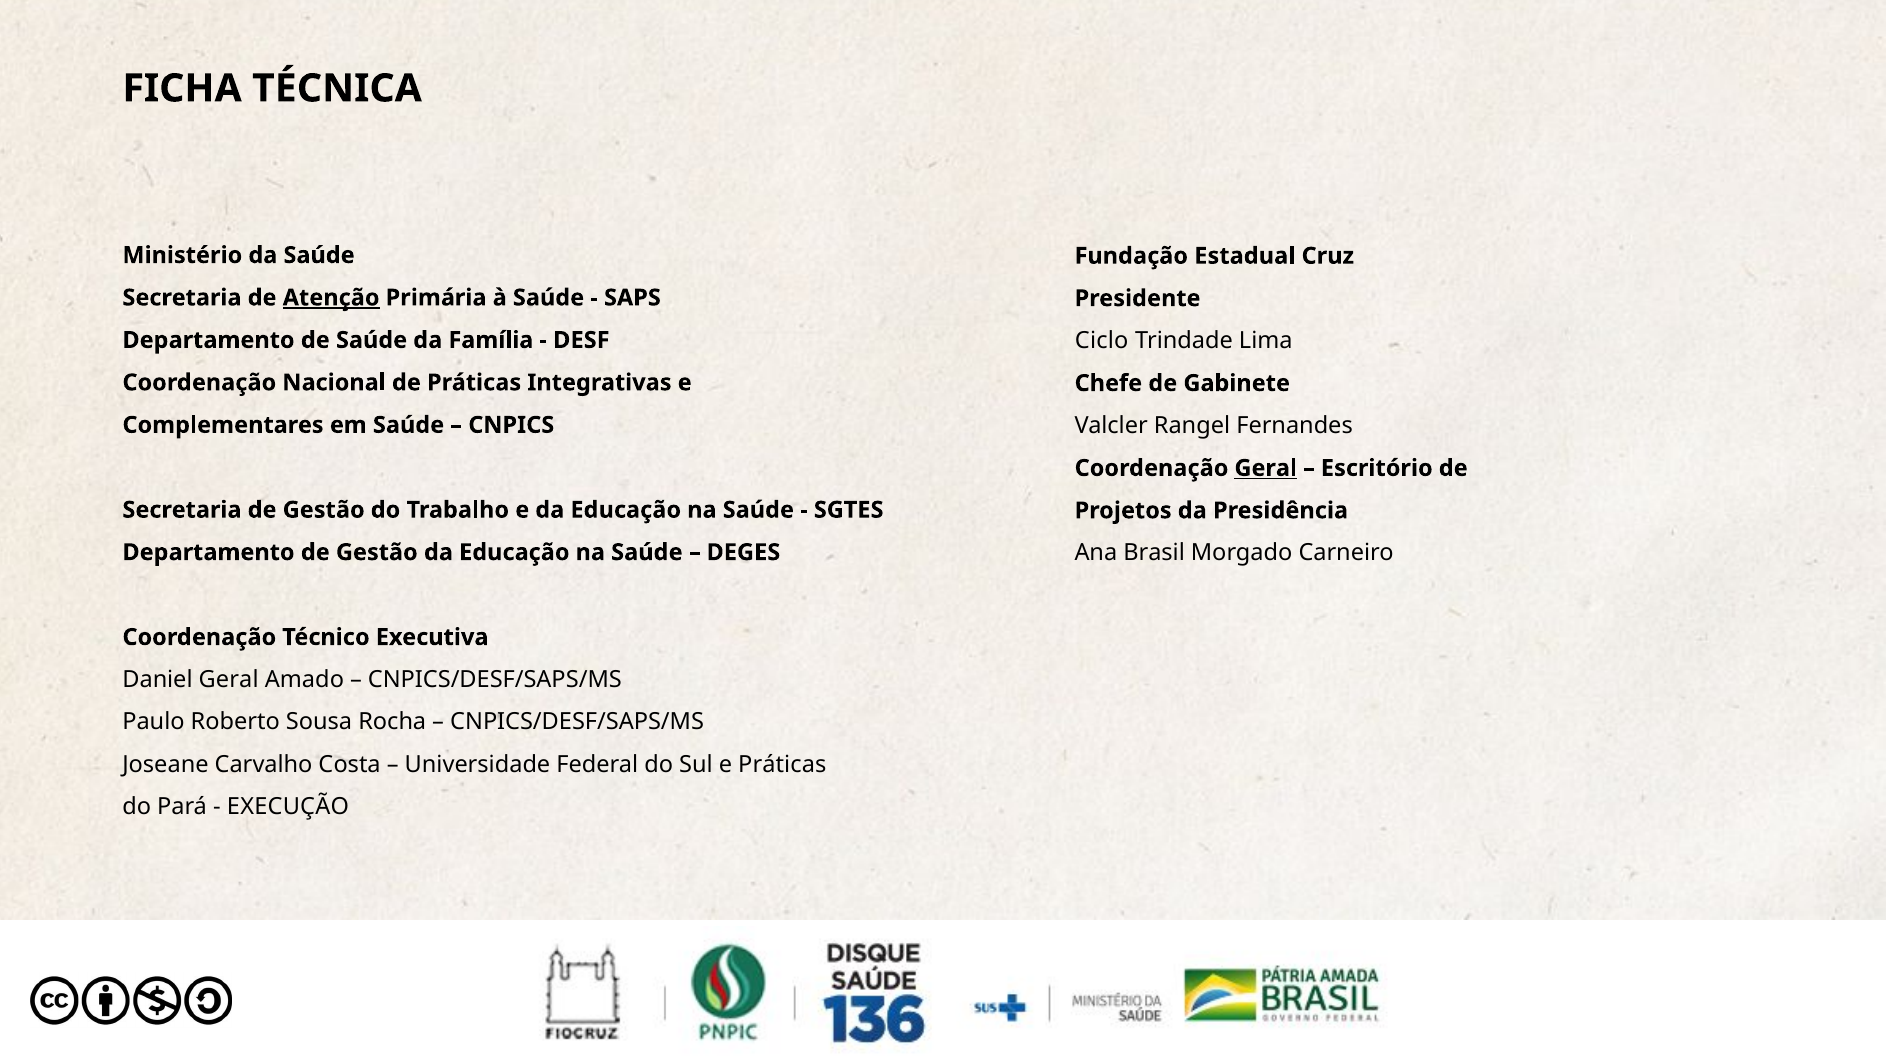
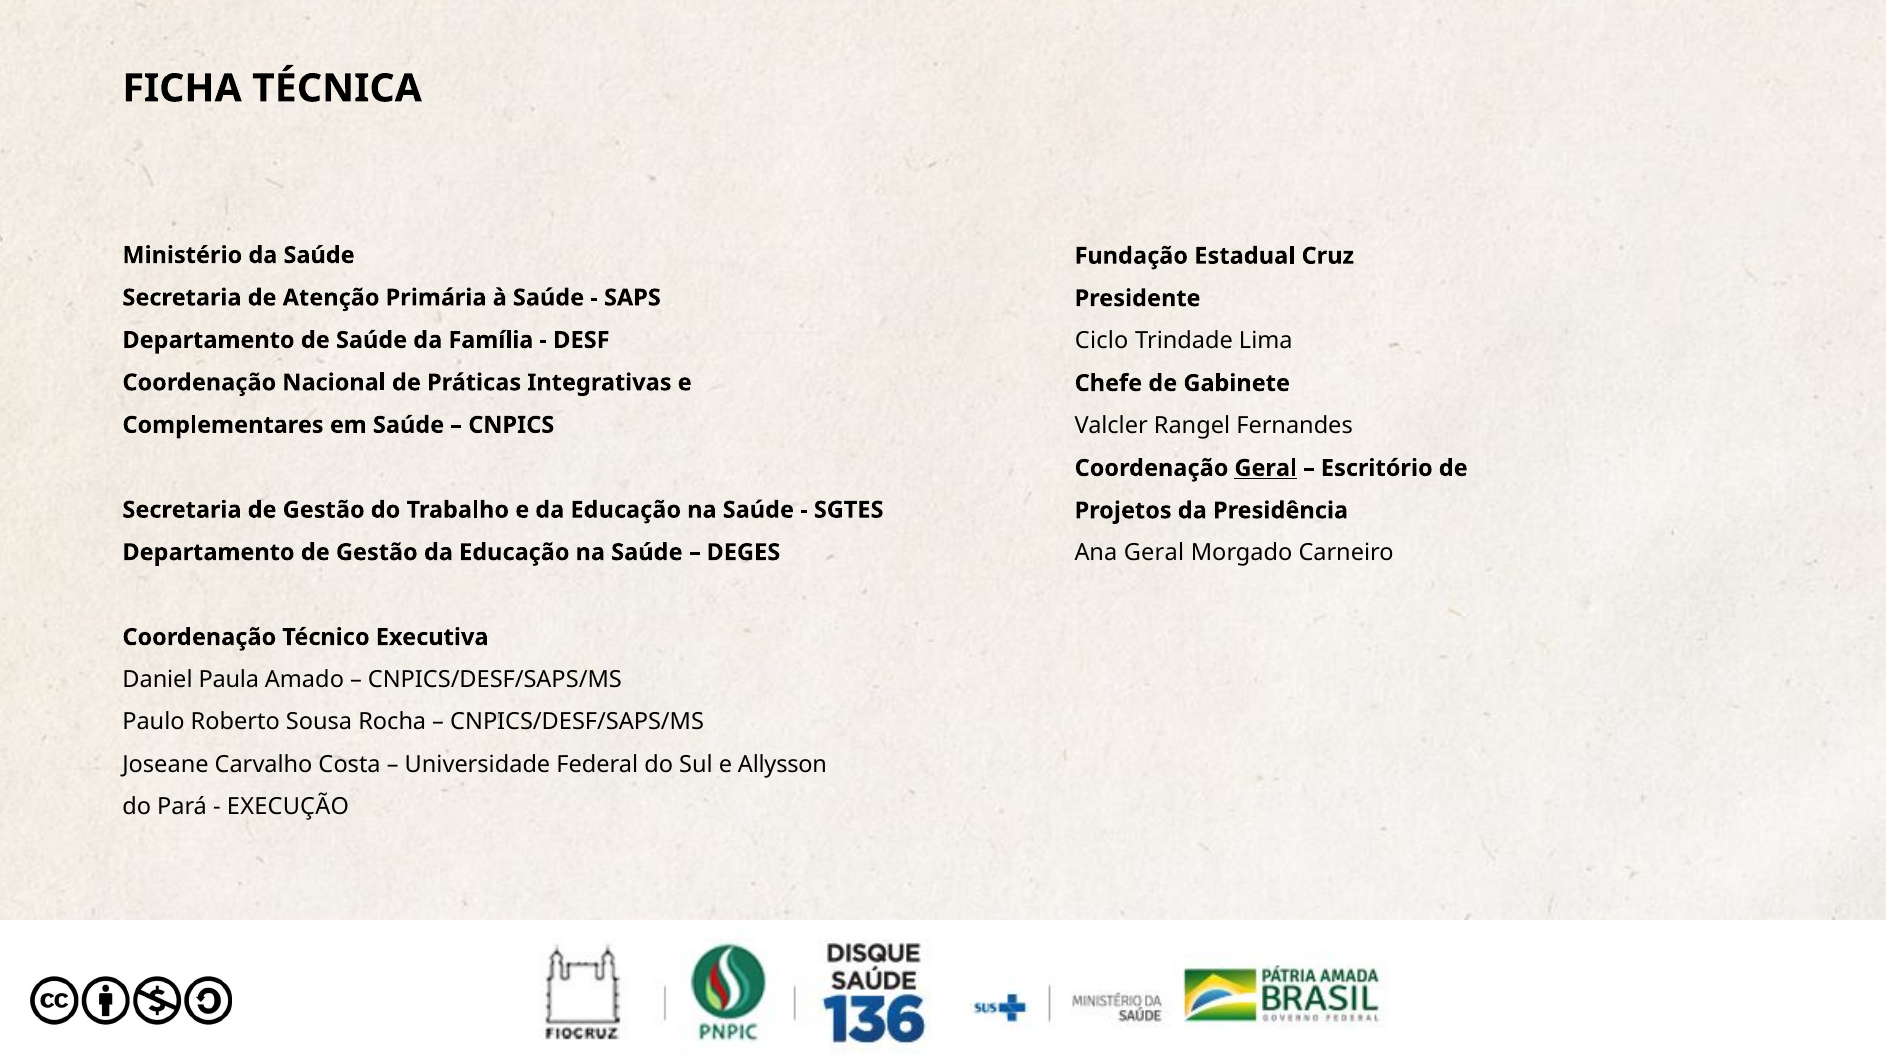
Atenção underline: present -> none (331, 298)
Ana Brasil: Brasil -> Geral (1154, 553)
Daniel Geral: Geral -> Paula (229, 680)
e Práticas: Práticas -> Allysson (782, 764)
